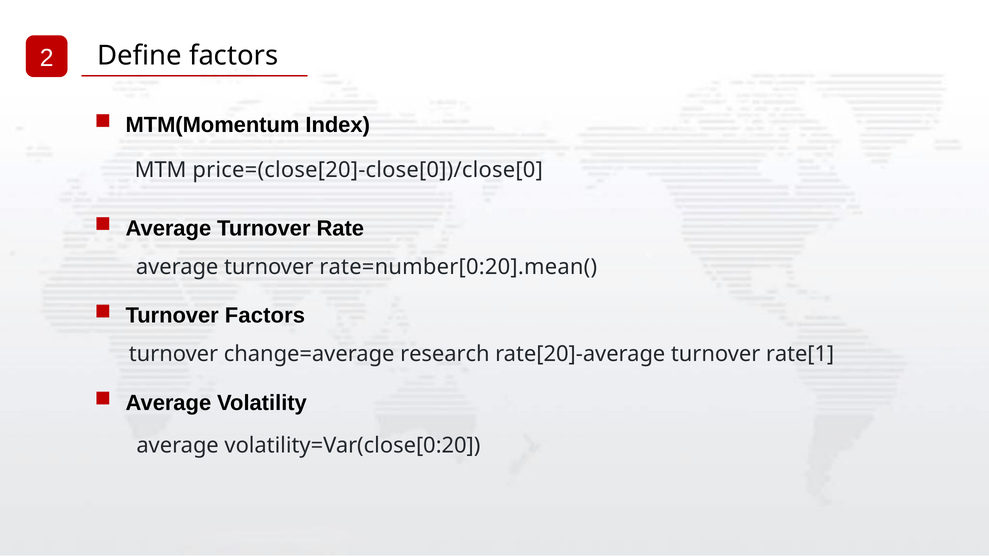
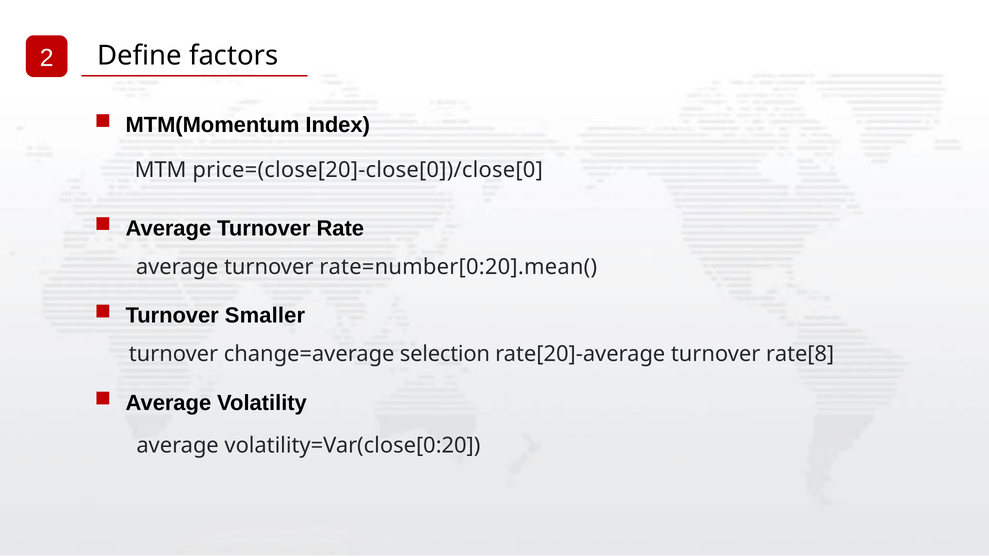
Turnover Factors: Factors -> Smaller (265, 315)
research: research -> selection (445, 354)
rate[1: rate[1 -> rate[8 (800, 354)
